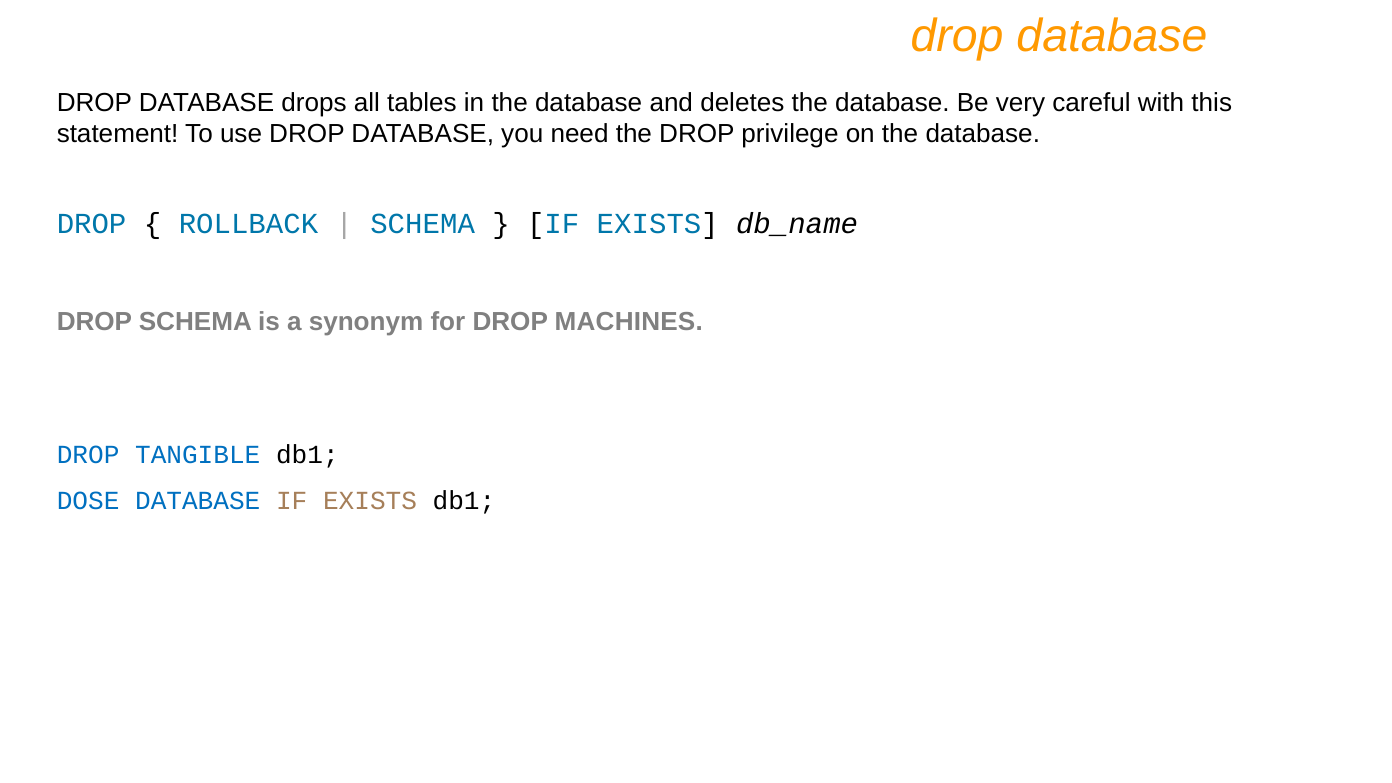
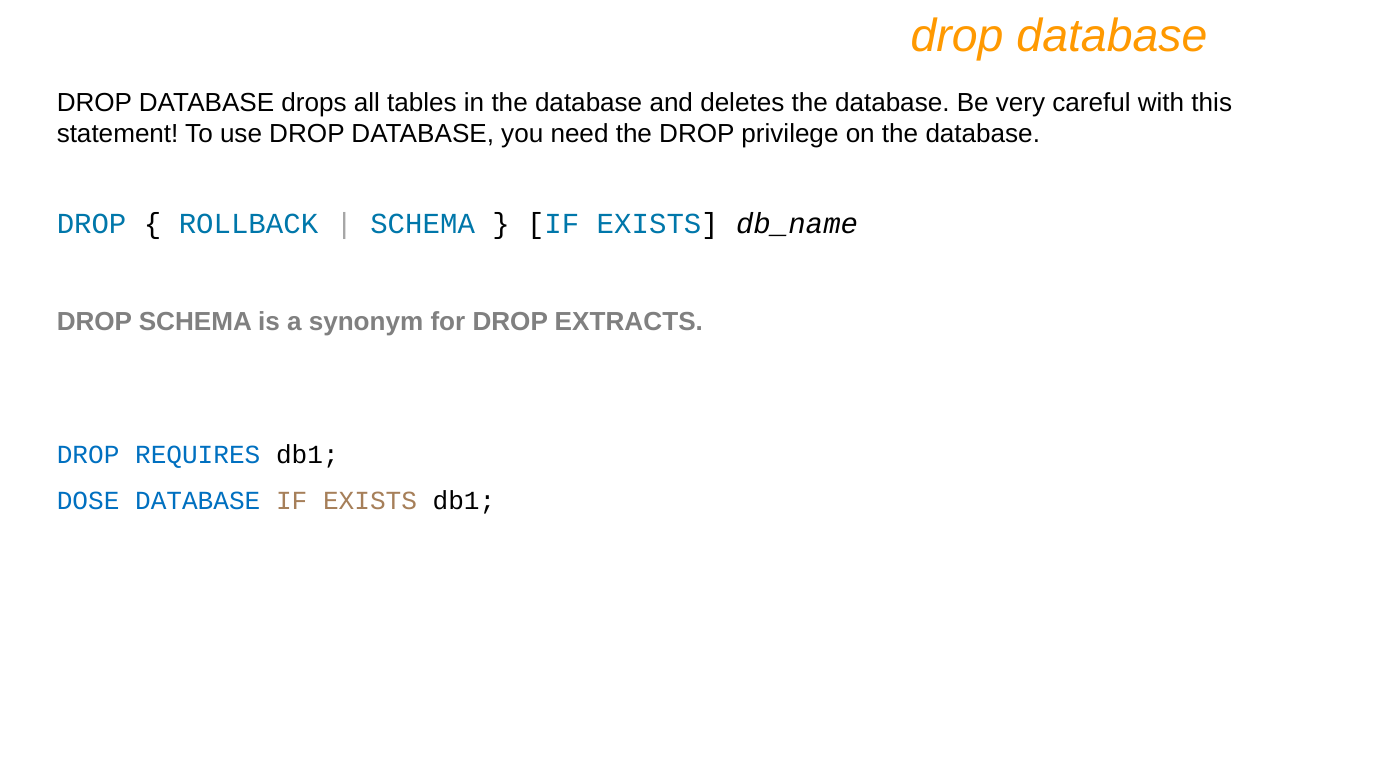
MACHINES: MACHINES -> EXTRACTS (629, 321)
TANGIBLE: TANGIBLE -> REQUIRES (198, 454)
